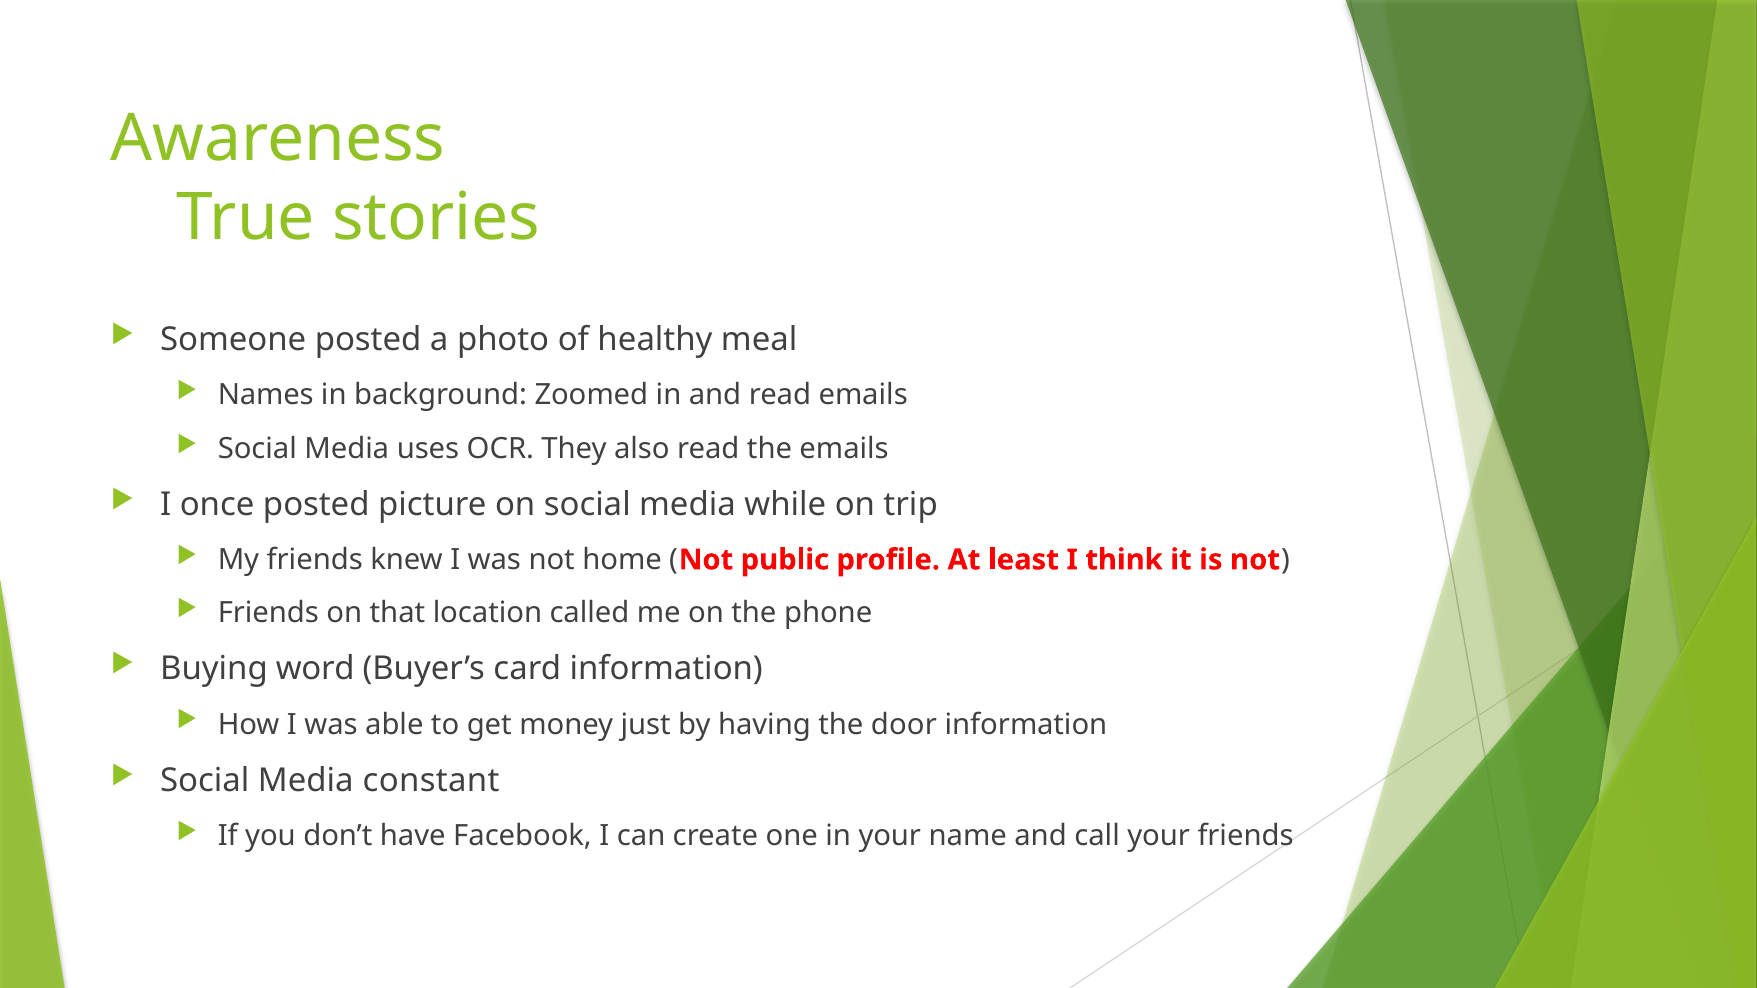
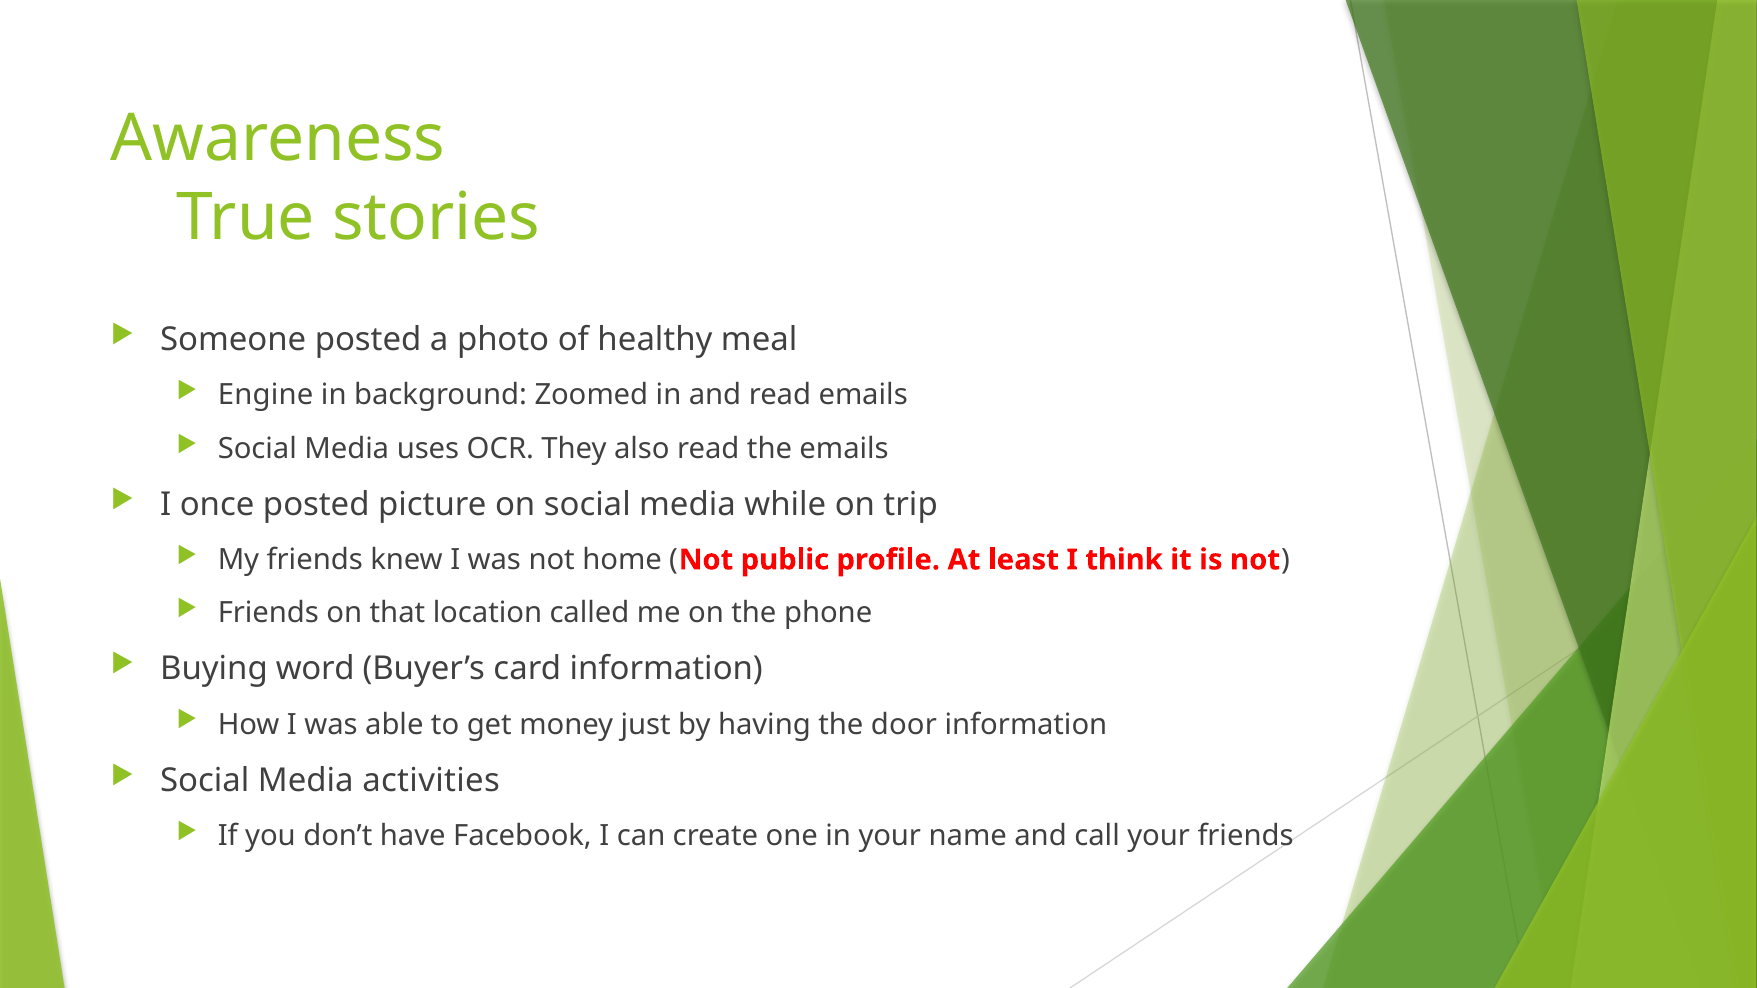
Names: Names -> Engine (266, 395)
constant: constant -> activities (431, 780)
